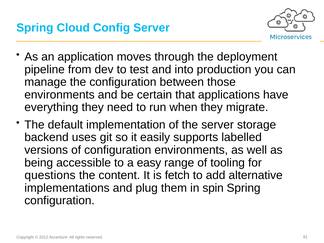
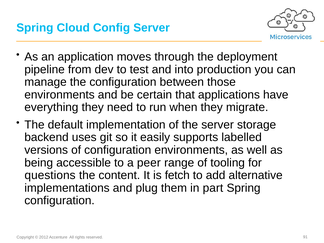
easy: easy -> peer (149, 163)
spin: spin -> part (213, 188)
